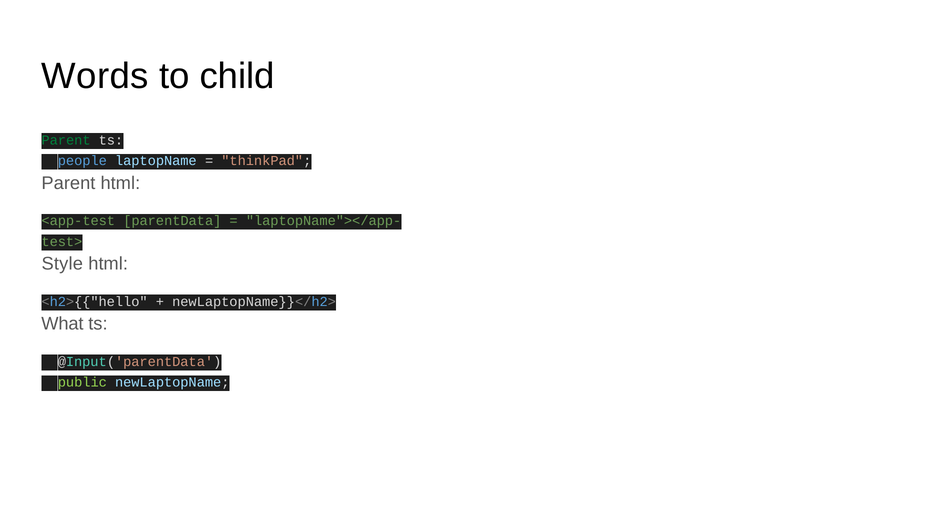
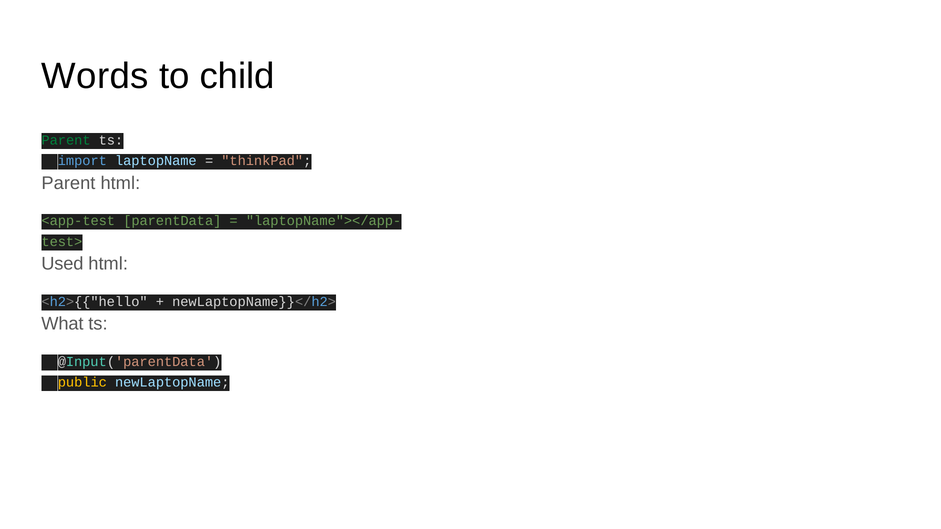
people: people -> import (82, 161)
Style: Style -> Used (62, 264)
public colour: light green -> yellow (82, 383)
